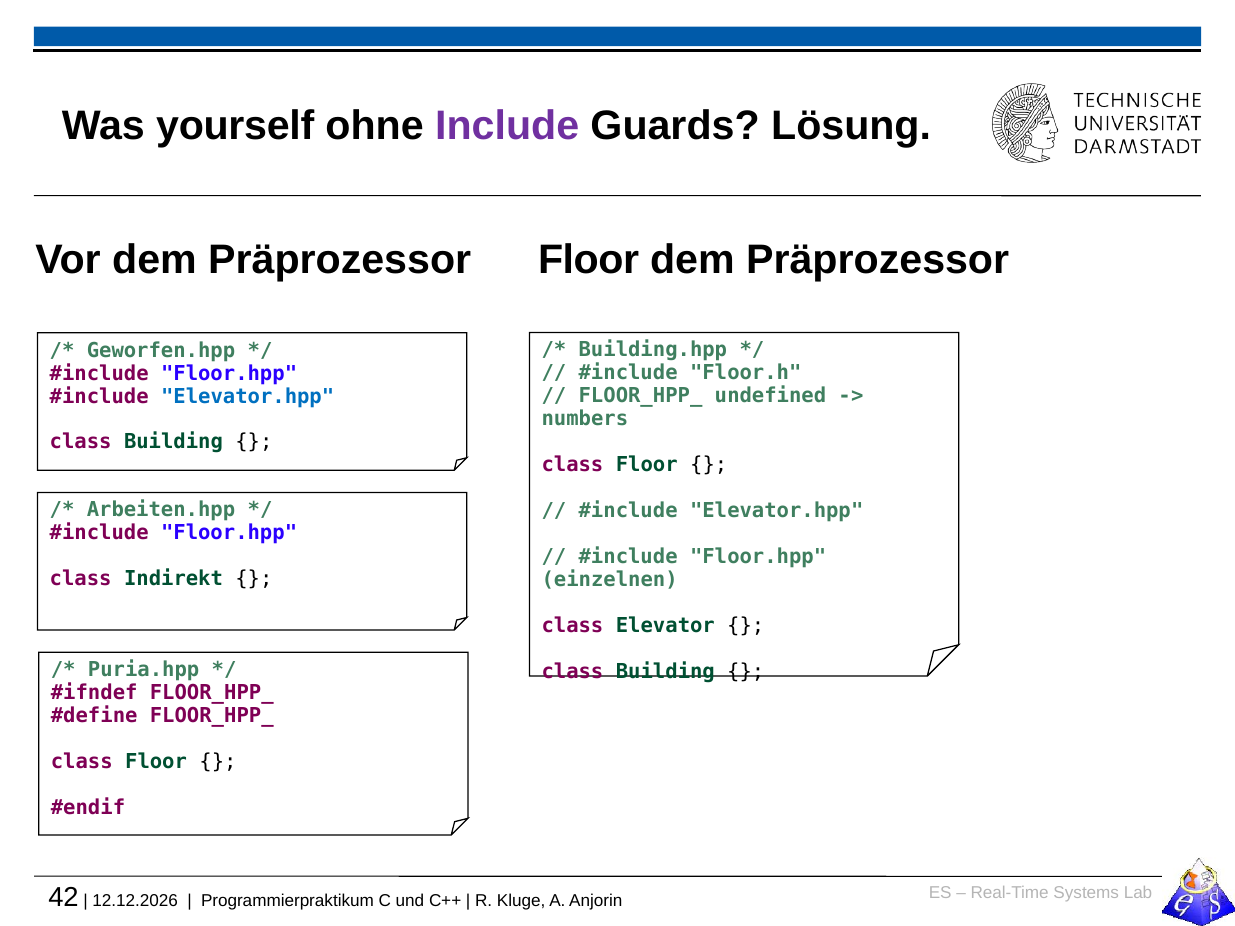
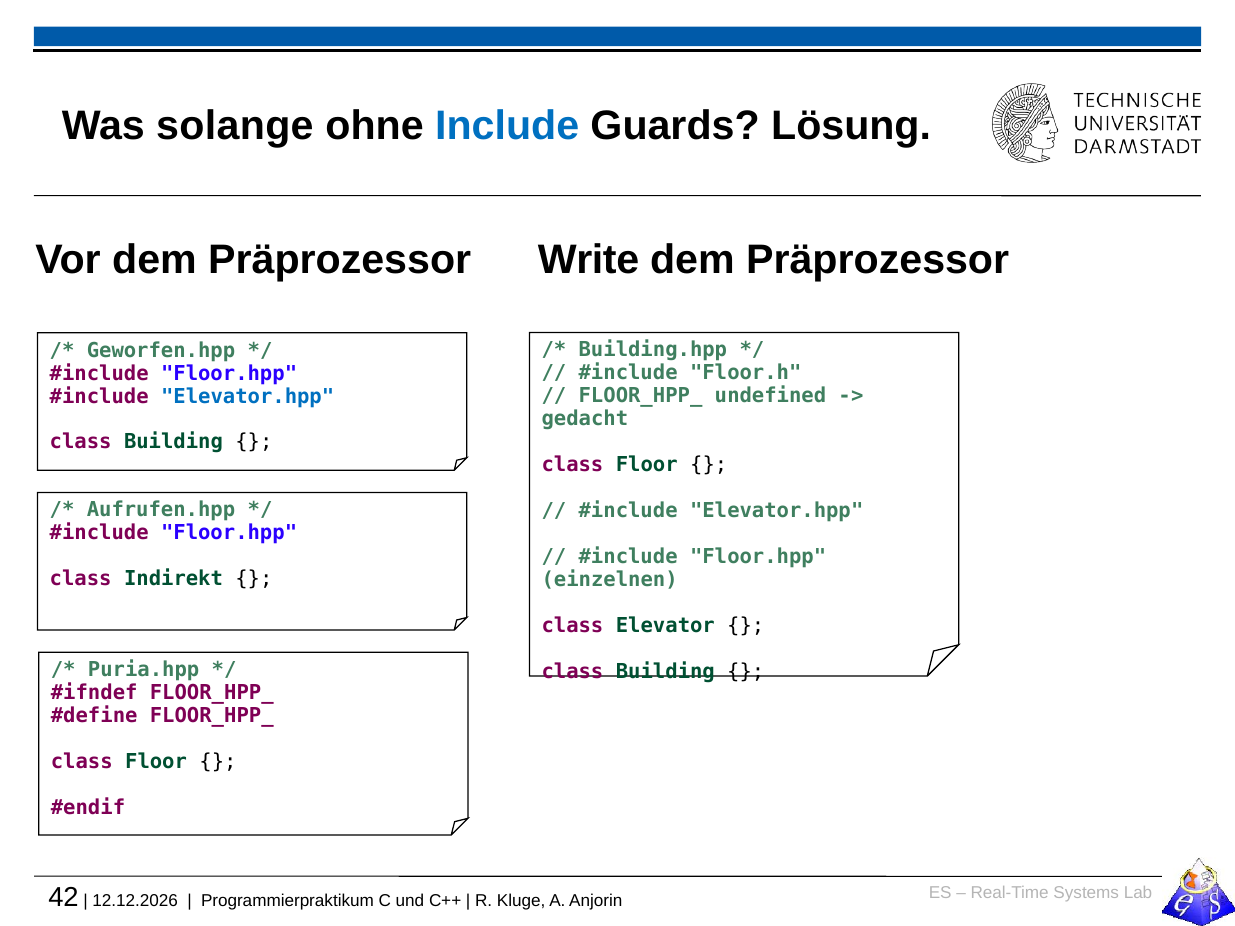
yourself: yourself -> solange (235, 126)
Include colour: purple -> blue (507, 126)
Präprozessor Floor: Floor -> Write (589, 260)
numbers: numbers -> gedacht (585, 419)
Arbeiten.hpp: Arbeiten.hpp -> Aufrufen.hpp (161, 510)
